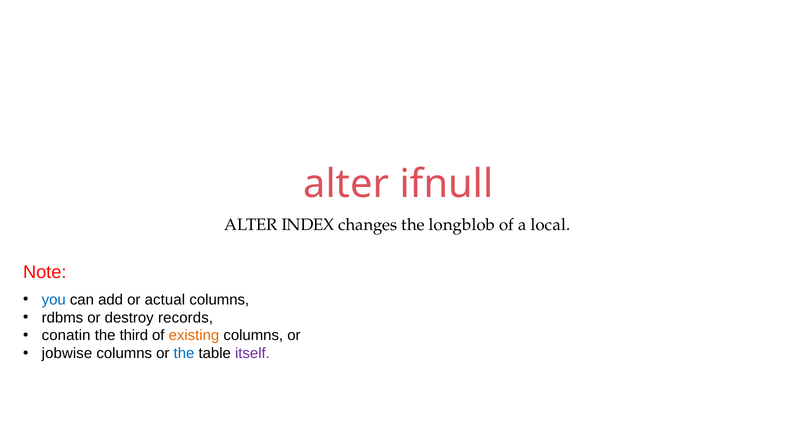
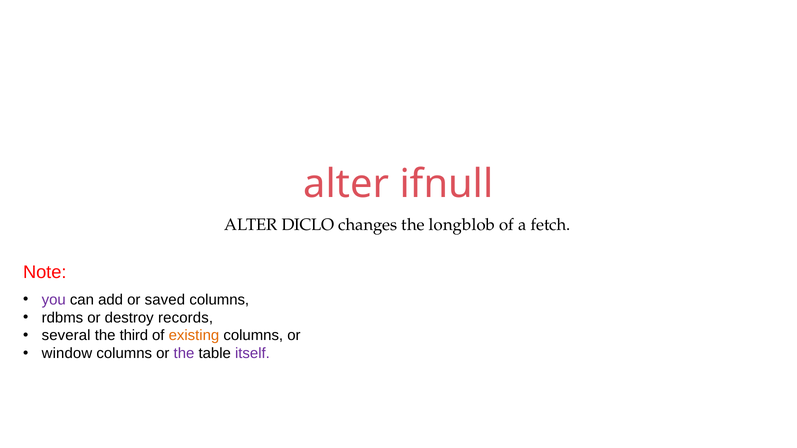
INDEX: INDEX -> DICLO (308, 225)
local: local -> fetch (551, 225)
you colour: blue -> purple (54, 300)
actual: actual -> saved (165, 300)
conatin: conatin -> several (66, 336)
jobwise: jobwise -> window (67, 354)
the colour: blue -> purple (184, 354)
